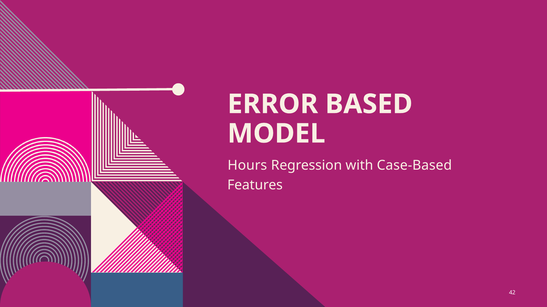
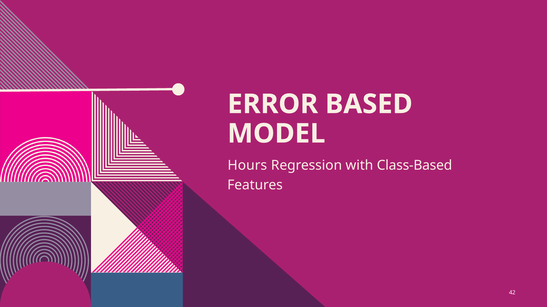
Case-Based: Case-Based -> Class-Based (414, 166)
